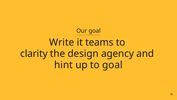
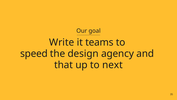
clarity: clarity -> speed (34, 53)
hint: hint -> that (64, 65)
to goal: goal -> next (112, 65)
